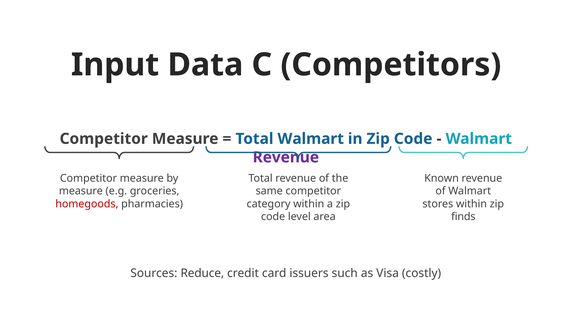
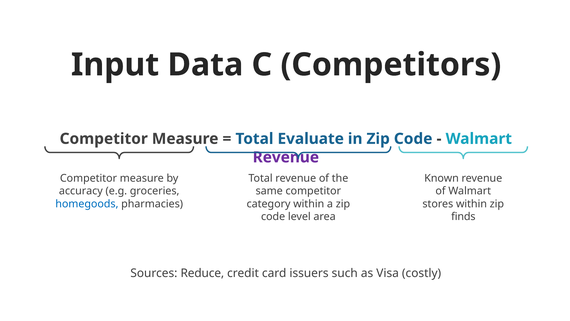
Total Walmart: Walmart -> Evaluate (311, 139)
measure: measure -> accuracy (81, 191)
homegoods colour: red -> blue (87, 204)
